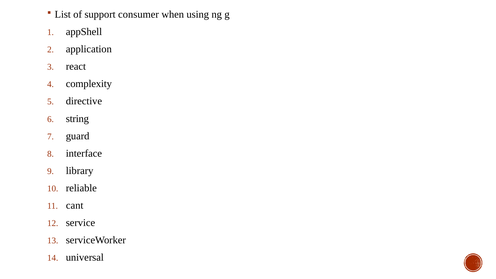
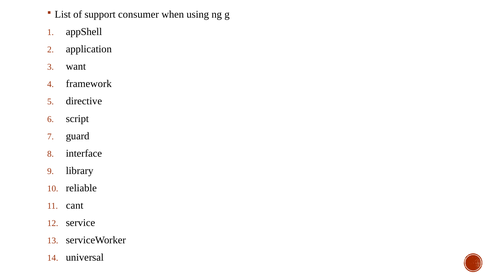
react: react -> want (76, 67)
complexity: complexity -> framework (89, 84)
string: string -> script (77, 119)
